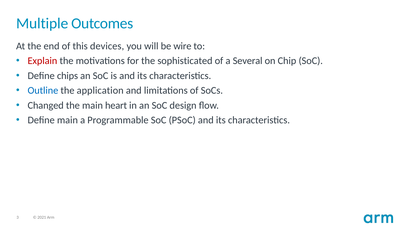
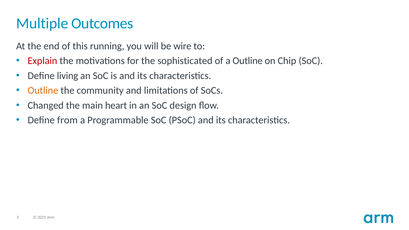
devices: devices -> running (107, 46)
a Several: Several -> Outline (248, 61)
chips: chips -> living (68, 76)
Outline colour: blue -> orange (43, 91)
application: application -> community (100, 91)
Define main: main -> from (67, 120)
